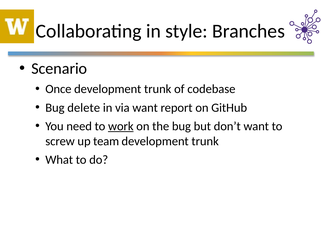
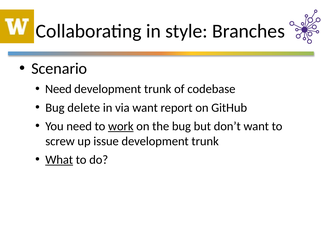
Once: Once -> Need (58, 89)
team: team -> issue (106, 141)
What underline: none -> present (59, 160)
